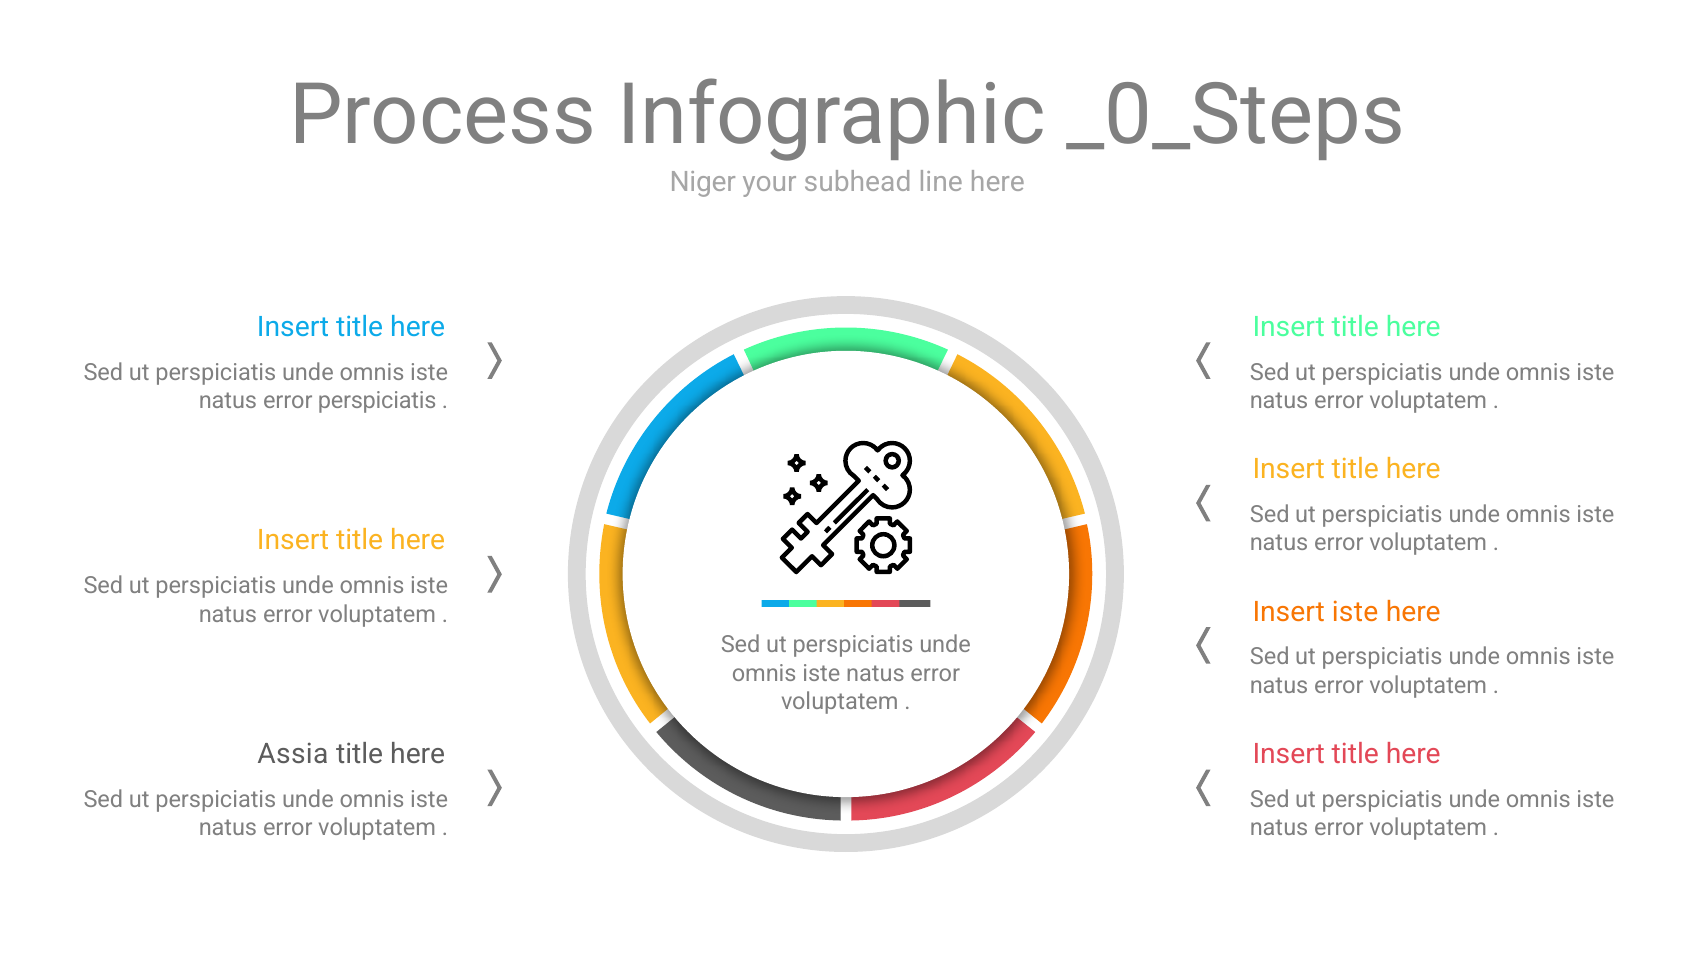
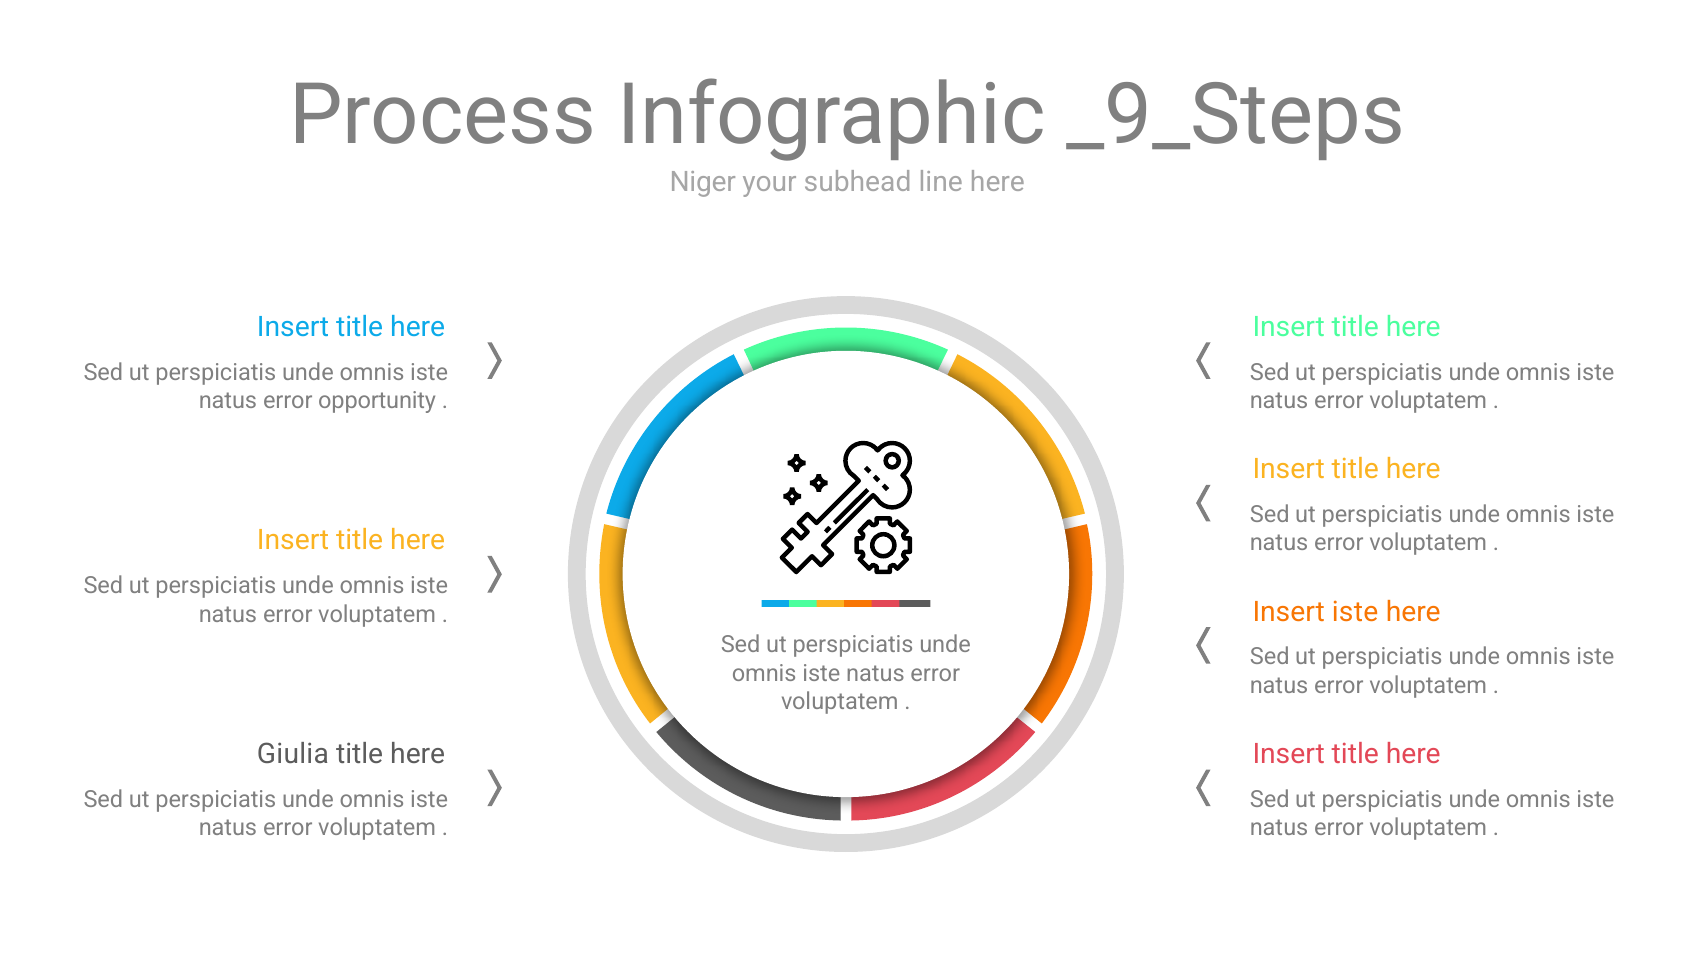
_0_Steps: _0_Steps -> _9_Steps (1236, 115)
error perspiciatis: perspiciatis -> opportunity (377, 401)
Assia: Assia -> Giulia (293, 754)
